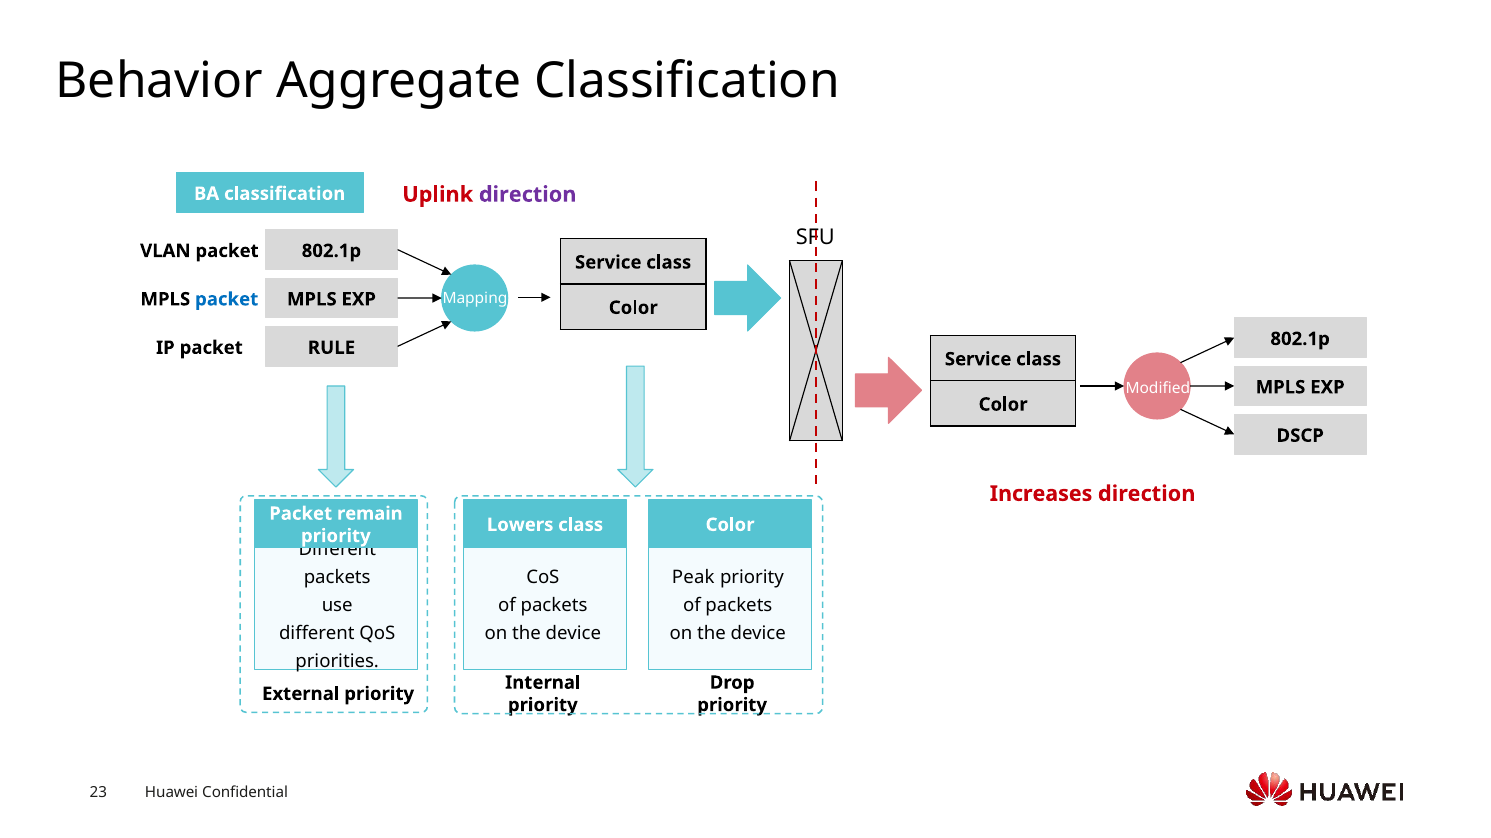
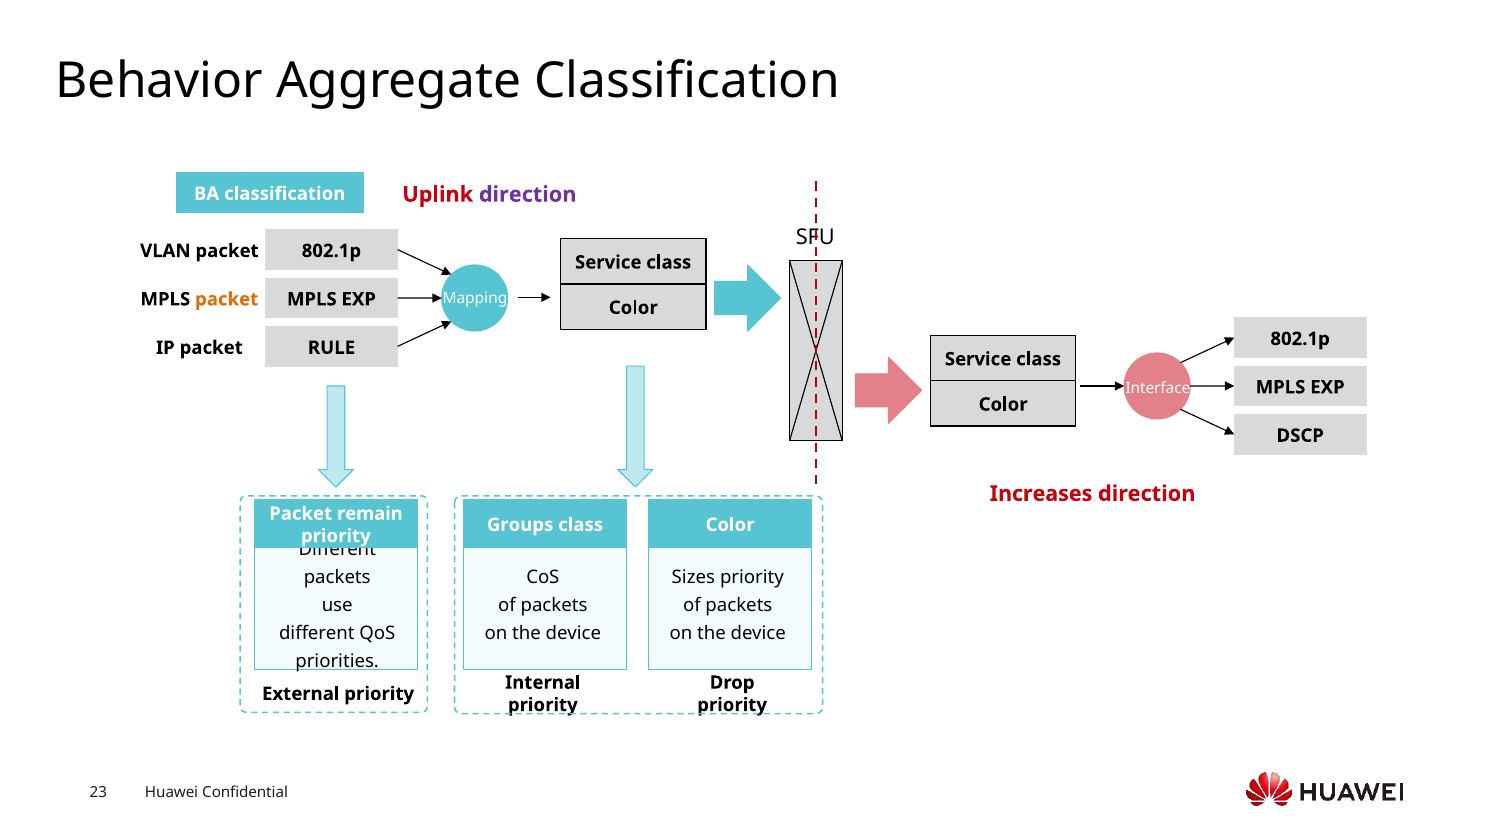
packet colour: blue -> orange (227, 300)
Modified: Modified -> Interface (1158, 388)
Lowers: Lowers -> Groups (520, 525)
Peak: Peak -> Sizes (693, 578)
